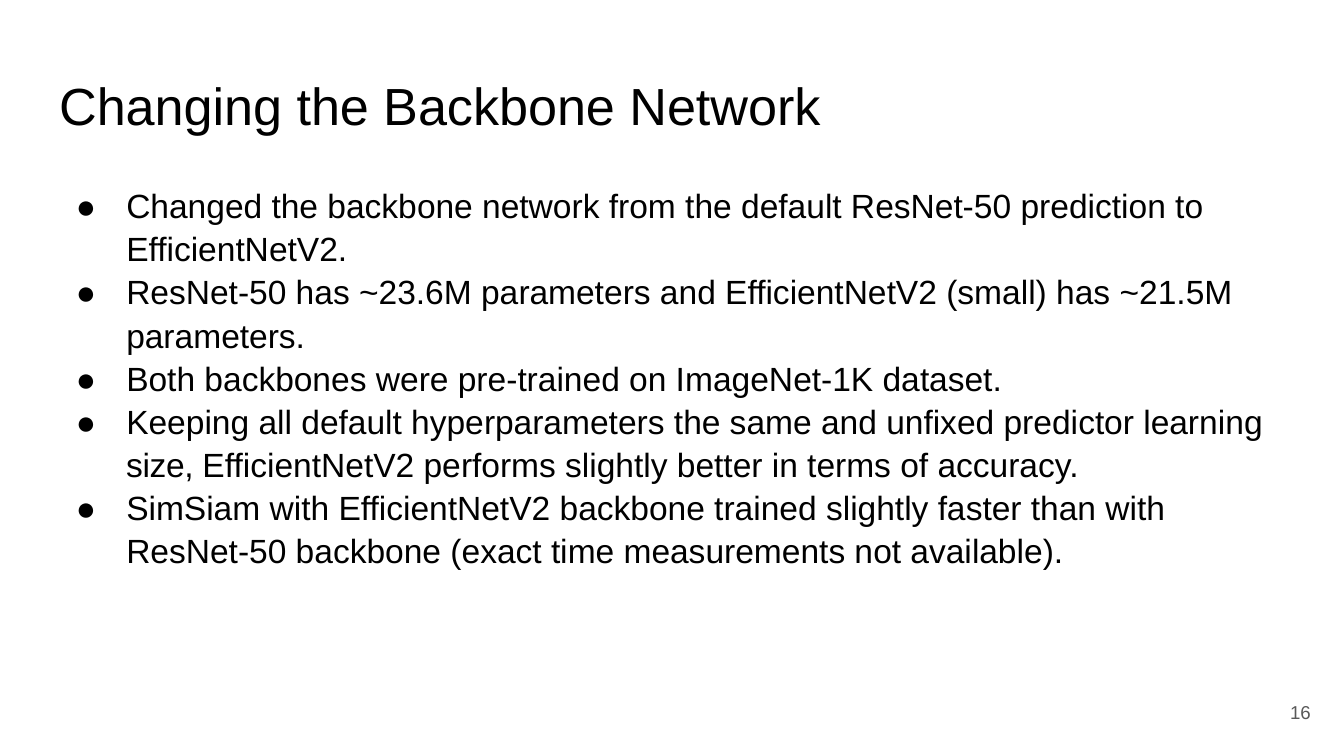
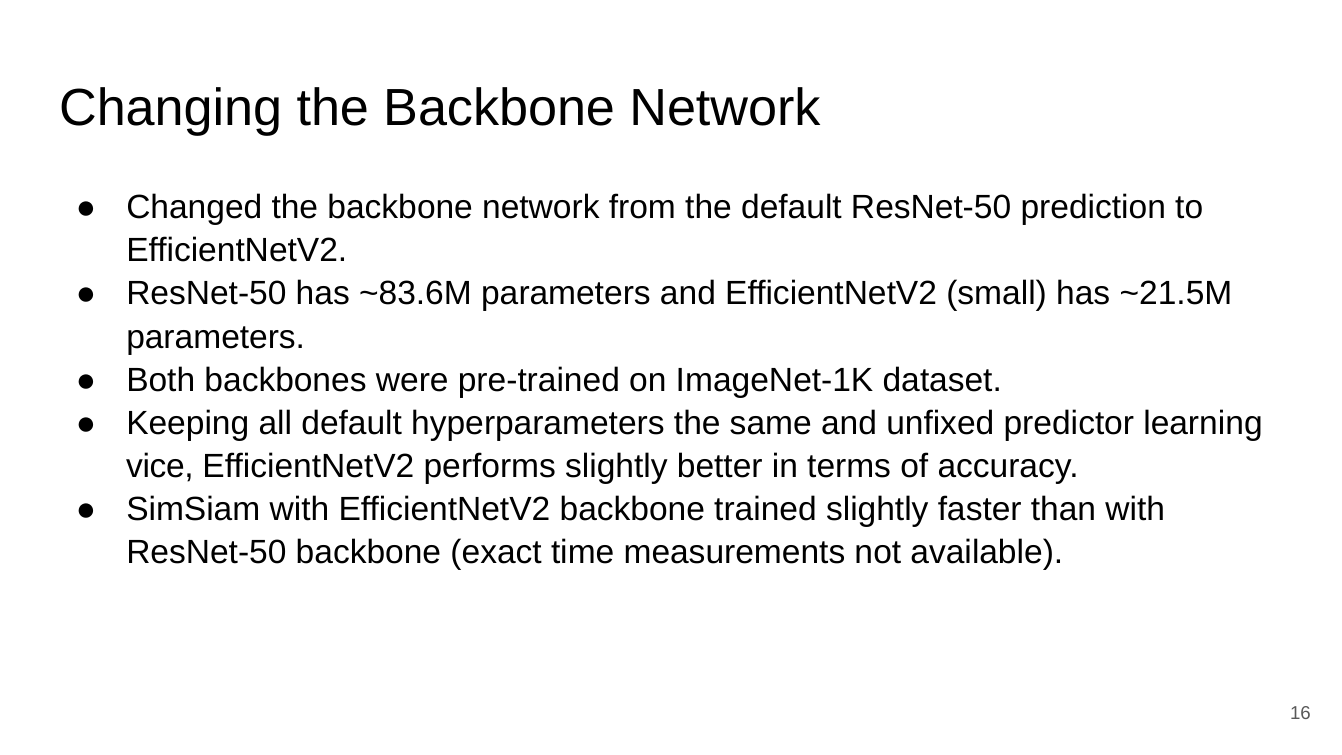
~23.6M: ~23.6M -> ~83.6M (415, 294)
size: size -> vice (160, 467)
